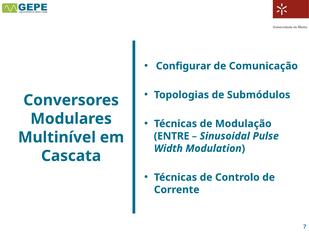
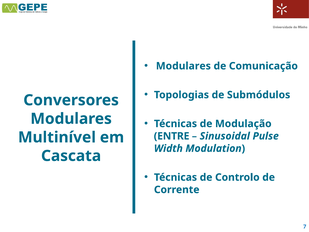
Configurar: Configurar -> Modulares (183, 66)
